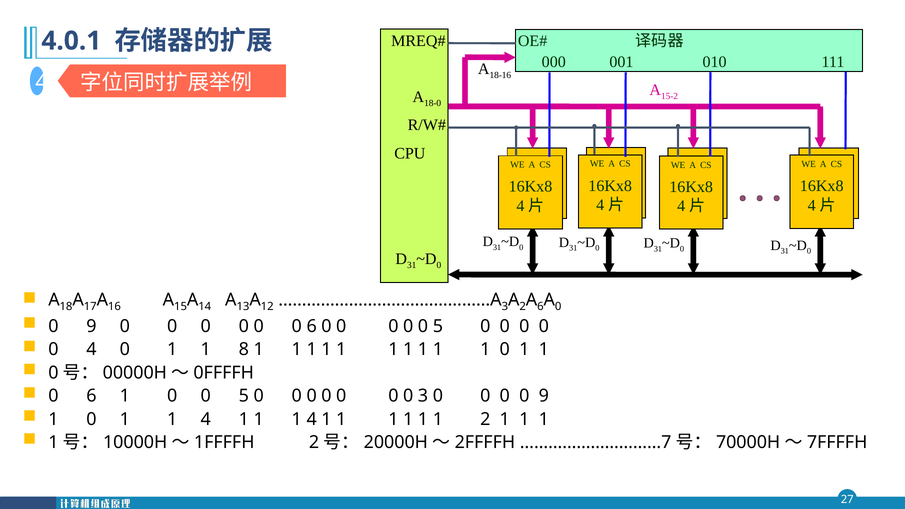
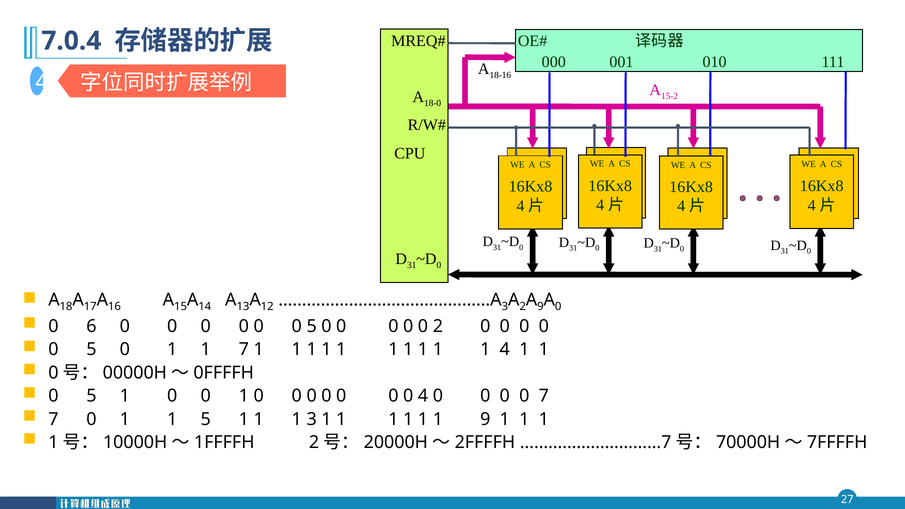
4.0.1: 4.0.1 -> 7.0.4 (71, 41)
A 6: 6 -> 9 (540, 307)
9: 9 -> 6 (91, 326)
0 0 6: 6 -> 5 (312, 326)
0 0 0 5: 5 -> 2 (438, 326)
4: 4 -> 5 (91, 350)
1 8: 8 -> 7 (244, 350)
1 1 0: 0 -> 4 (505, 350)
6: 6 -> 5 (91, 396)
1 0 0 5: 5 -> 1 (244, 396)
0 3: 3 -> 4 (423, 396)
0 0 9: 9 -> 7 (544, 396)
1: 1 -> 7 (53, 419)
0 1 1 4: 4 -> 5 (206, 419)
1 1 1 4: 4 -> 3 (312, 419)
1 2: 2 -> 9 (485, 419)
